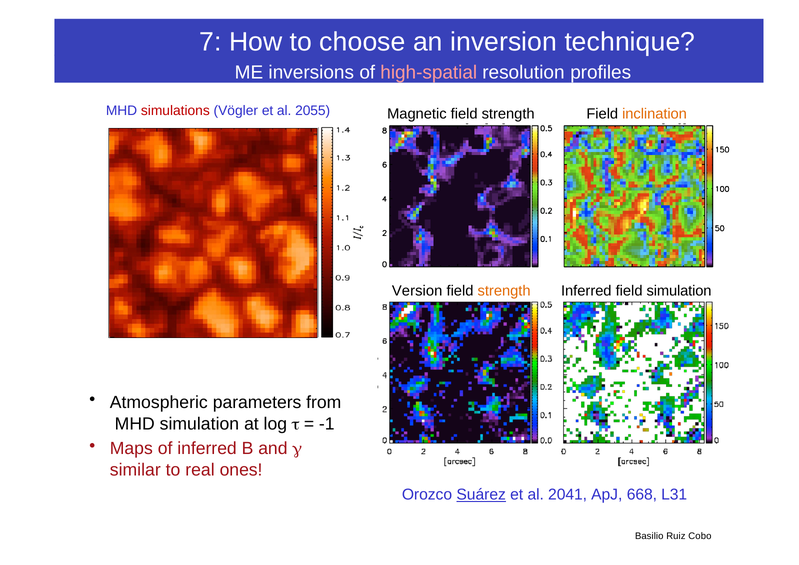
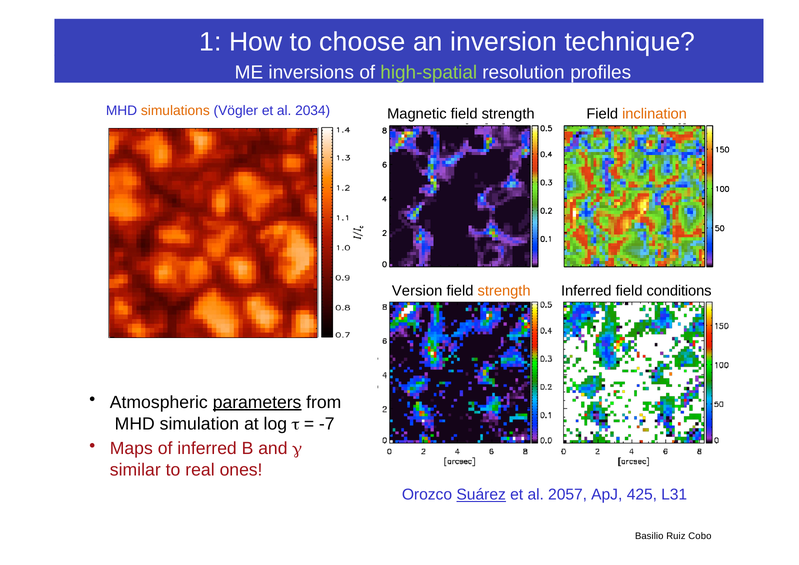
7: 7 -> 1 (210, 42)
high-spatial colour: pink -> light green (429, 73)
simulations colour: red -> orange (175, 110)
2055: 2055 -> 2034 (313, 110)
field simulation: simulation -> conditions (679, 291)
parameters underline: none -> present (257, 402)
-1: -1 -> -7 (327, 423)
2041: 2041 -> 2057 (568, 494)
668: 668 -> 425 (642, 494)
